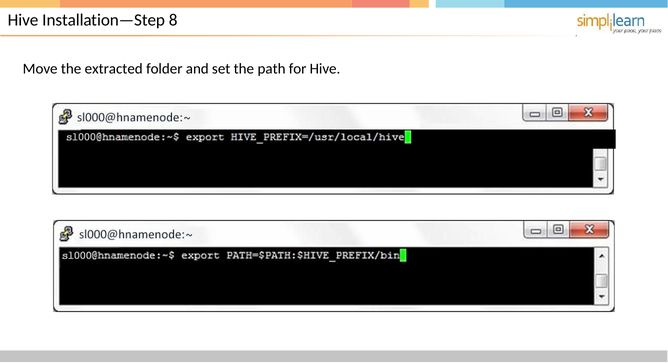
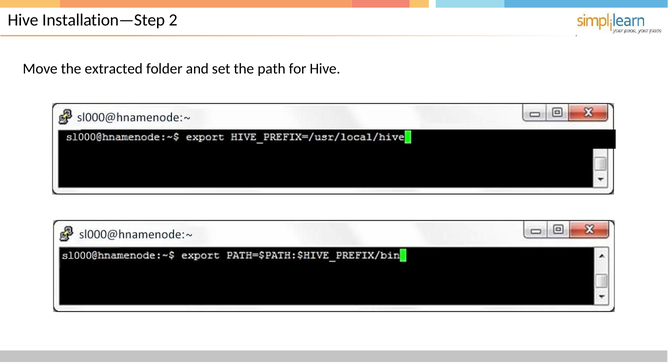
8: 8 -> 2 (173, 20)
